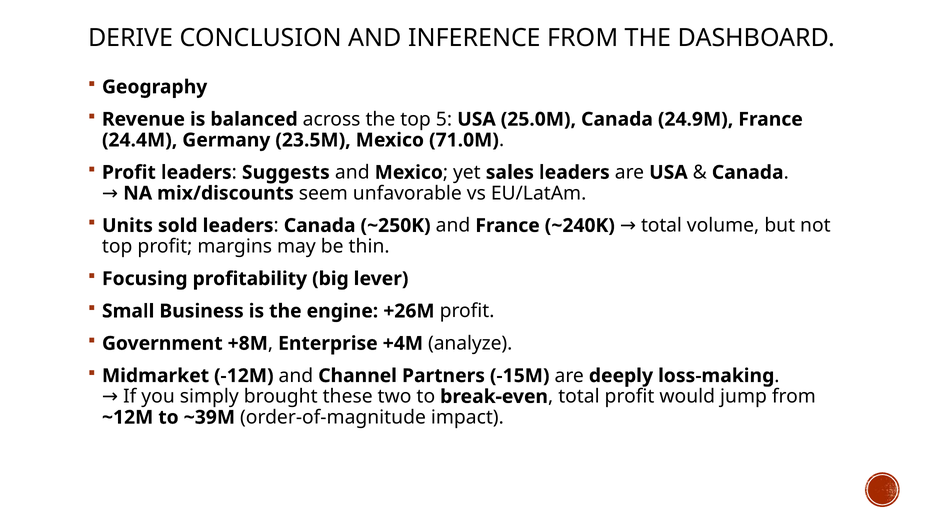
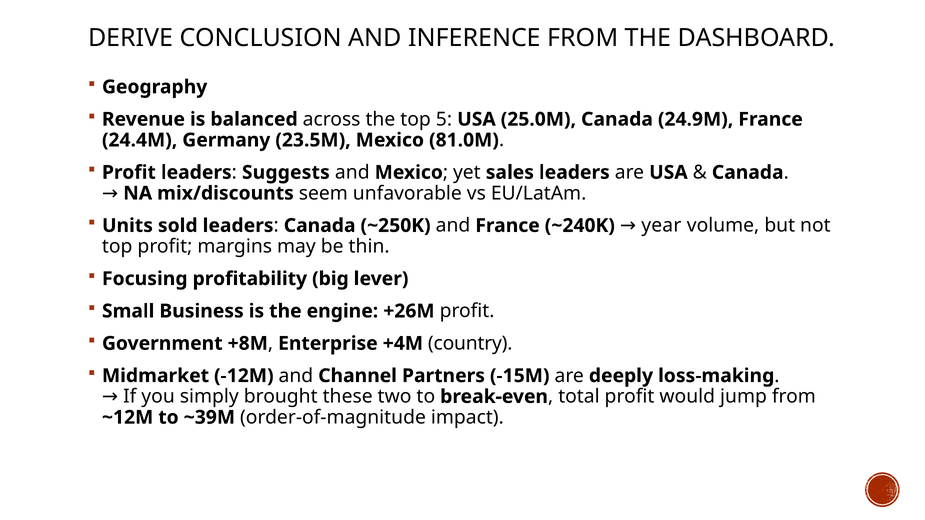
71.0M: 71.0M -> 81.0M (464, 140)
~240K total: total -> year (661, 226)
analyze: analyze -> country (470, 344)
